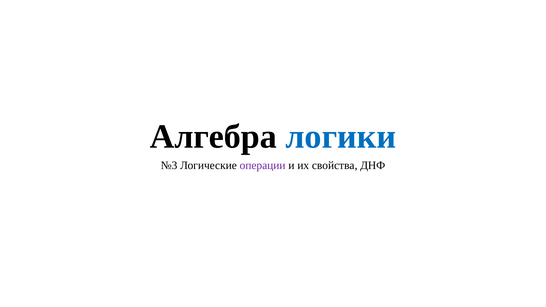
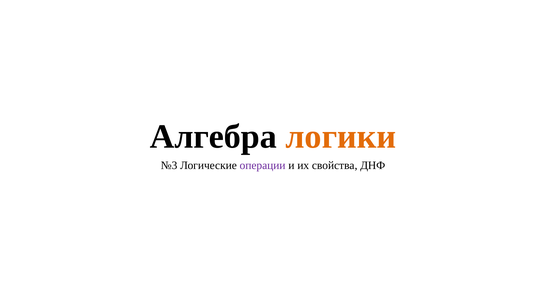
логики colour: blue -> orange (341, 136)
